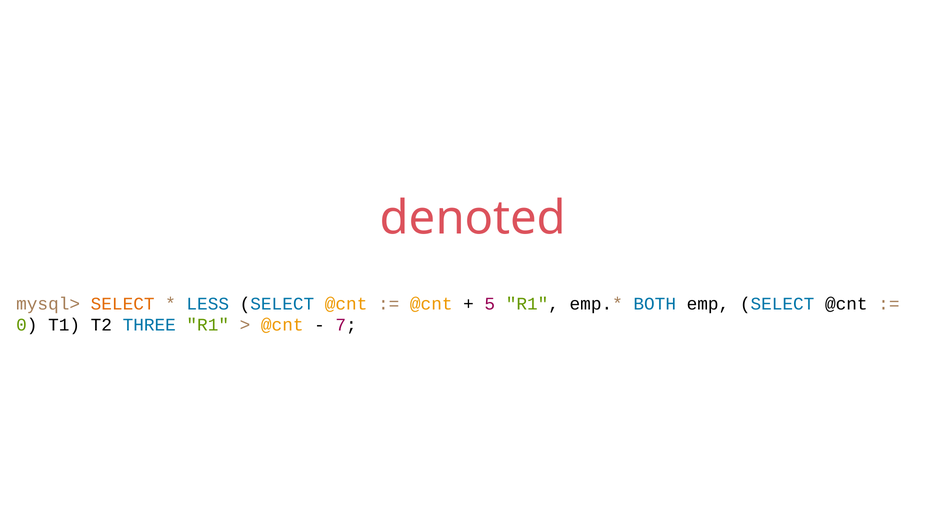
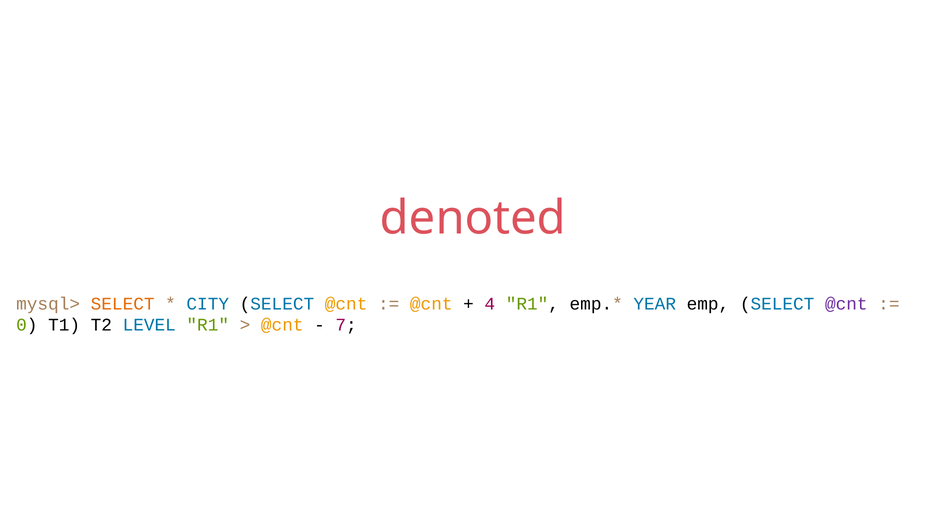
LESS: LESS -> CITY (208, 304)
5: 5 -> 4 (490, 304)
BOTH: BOTH -> YEAR (655, 304)
@cnt colour: black -> purple (846, 304)
THREE: THREE -> LEVEL (149, 325)
